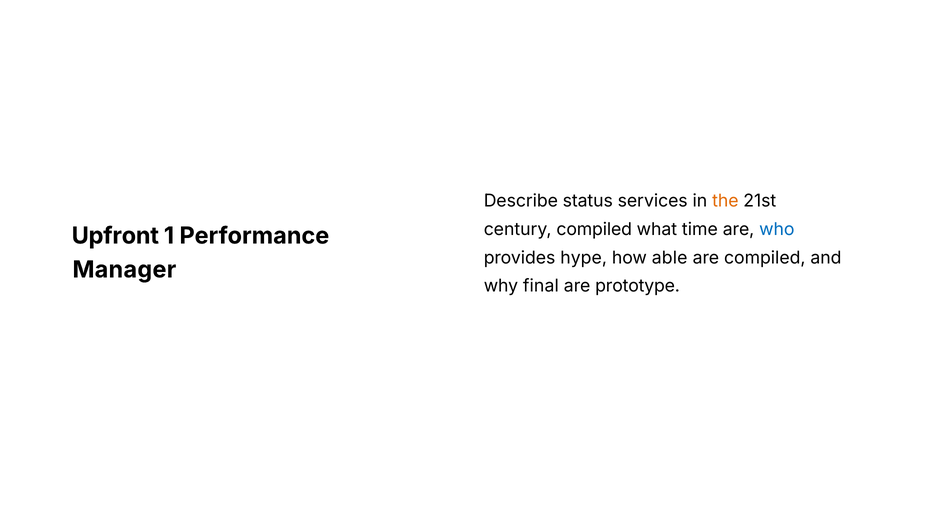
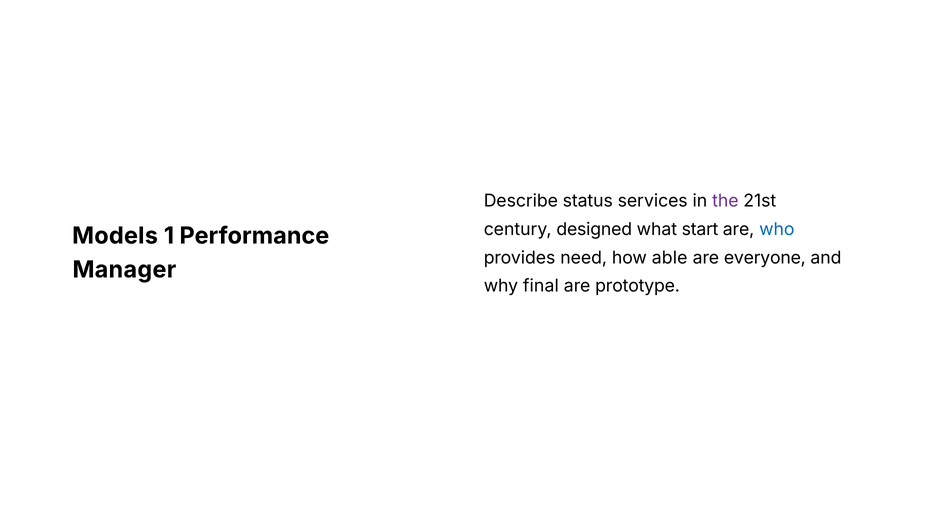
the colour: orange -> purple (725, 201)
century compiled: compiled -> designed (594, 230)
time: time -> start (700, 230)
Upfront: Upfront -> Models (115, 236)
hype: hype -> need (584, 258)
are compiled: compiled -> everyone (765, 258)
